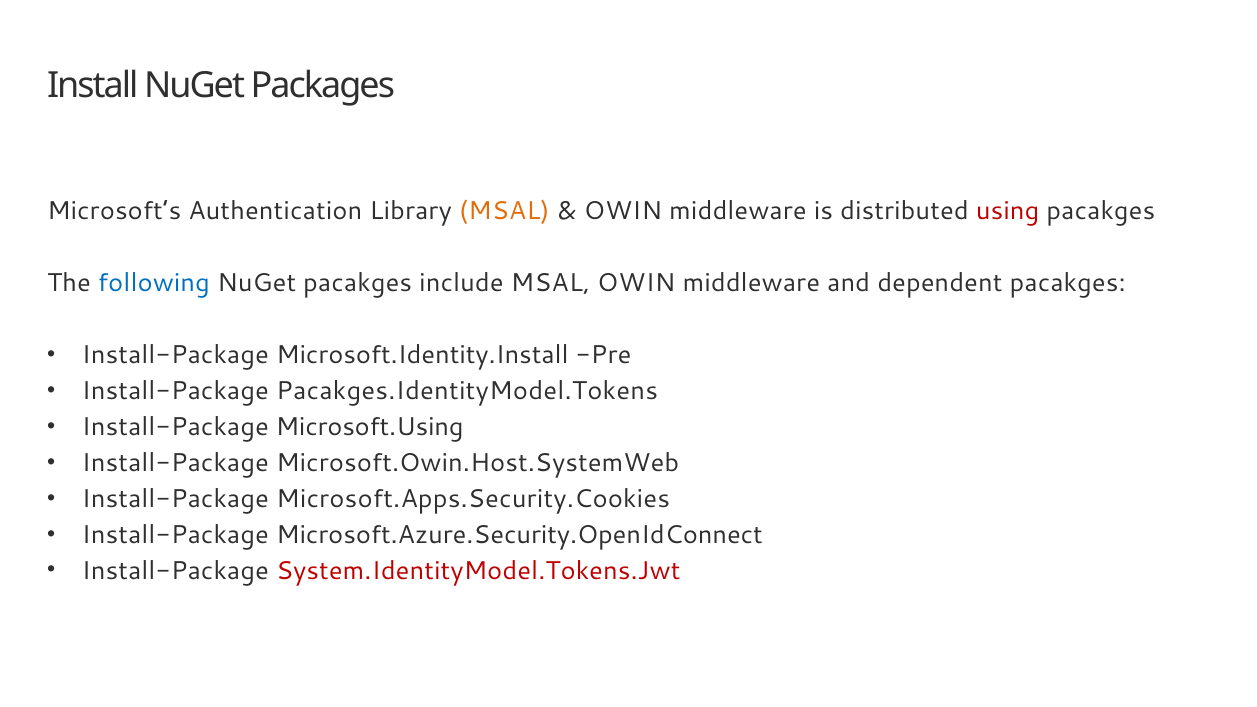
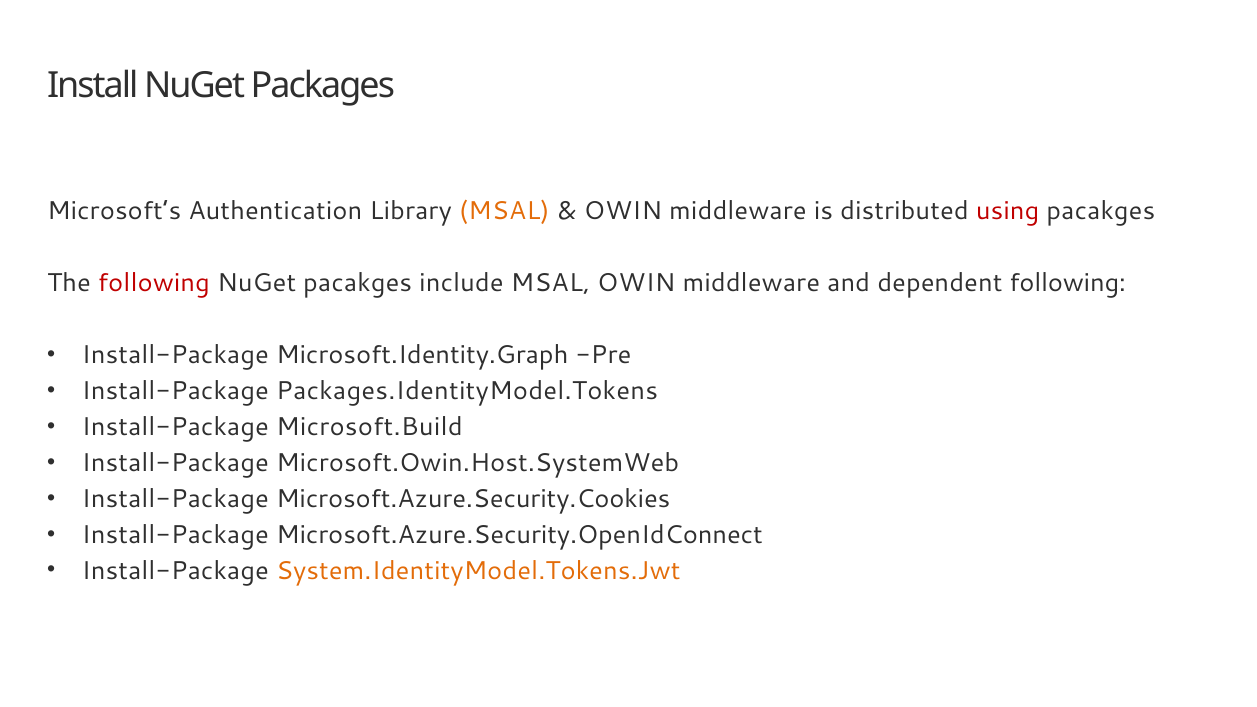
following colour: blue -> red (154, 283)
dependent pacakges: pacakges -> following (1068, 283)
Microsoft.Identity.Install: Microsoft.Identity.Install -> Microsoft.Identity.Graph (422, 355)
Pacakges.IdentityModel.Tokens: Pacakges.IdentityModel.Tokens -> Packages.IdentityModel.Tokens (467, 391)
Microsoft.Using: Microsoft.Using -> Microsoft.Build (369, 427)
Microsoft.Apps.Security.Cookies: Microsoft.Apps.Security.Cookies -> Microsoft.Azure.Security.Cookies (473, 499)
System.IdentityModel.Tokens.Jwt colour: red -> orange (478, 571)
